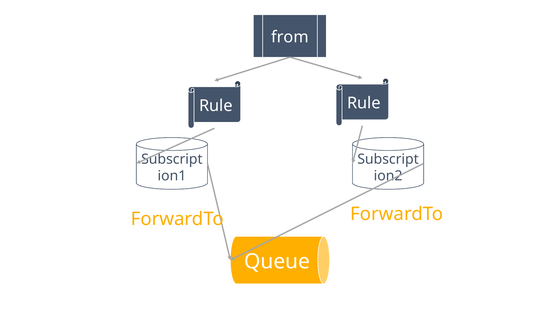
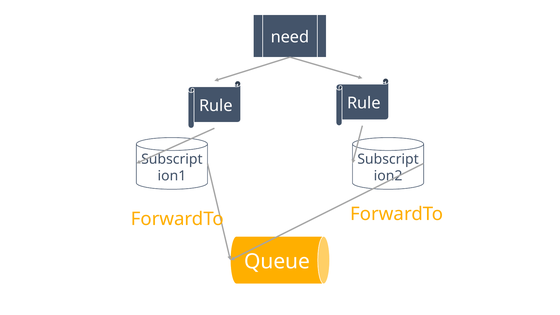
from: from -> need (290, 37)
